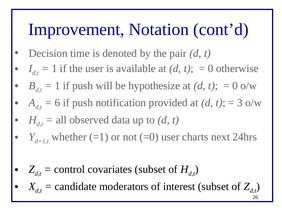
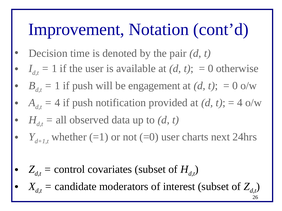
hypothesize: hypothesize -> engagement (154, 86)
6: 6 -> 4 (57, 103)
3: 3 -> 4 (240, 103)
